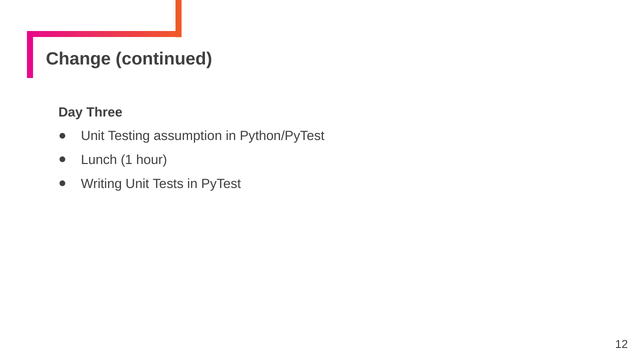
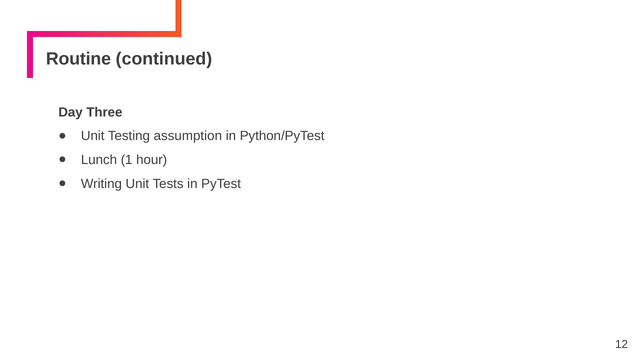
Change: Change -> Routine (78, 59)
